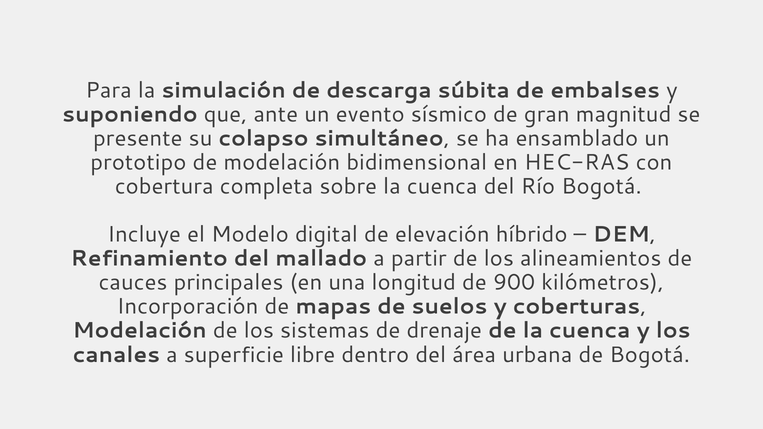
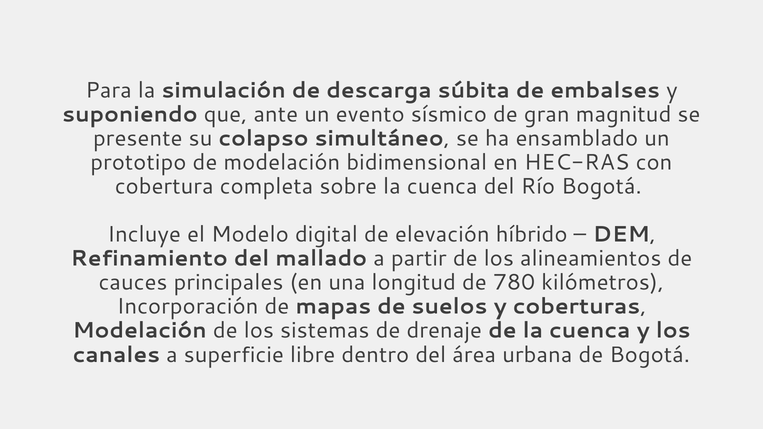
900: 900 -> 780 (514, 283)
